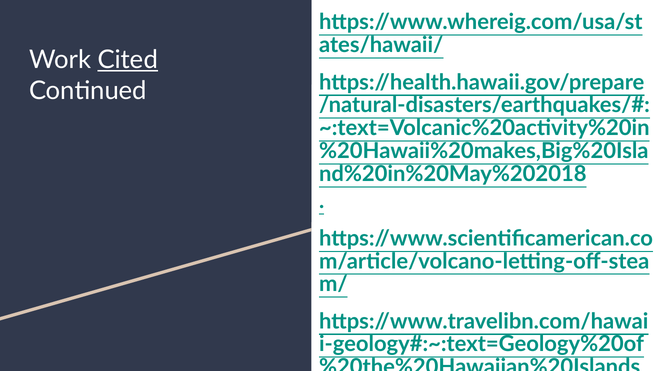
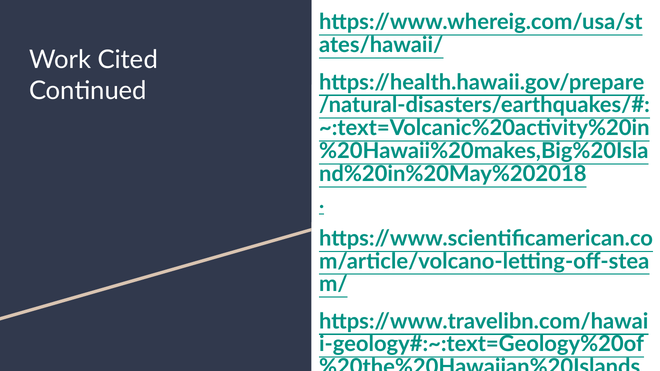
Cited underline: present -> none (128, 60)
